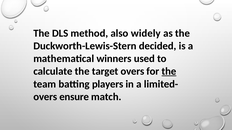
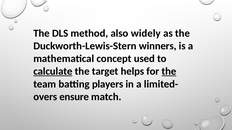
decided: decided -> winners (158, 46)
winners: winners -> concept (114, 59)
calculate underline: none -> present (53, 72)
target overs: overs -> helps (132, 72)
